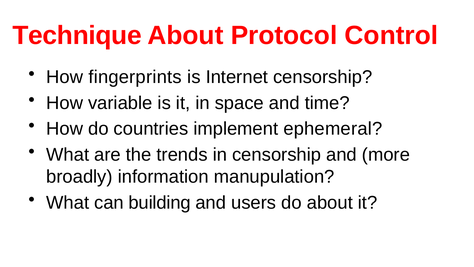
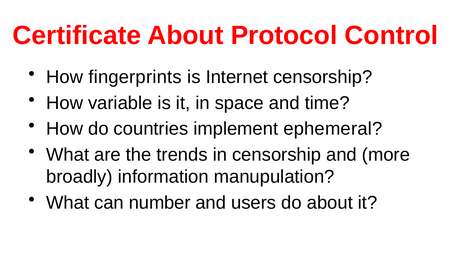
Technique: Technique -> Certificate (77, 35)
building: building -> number (160, 202)
